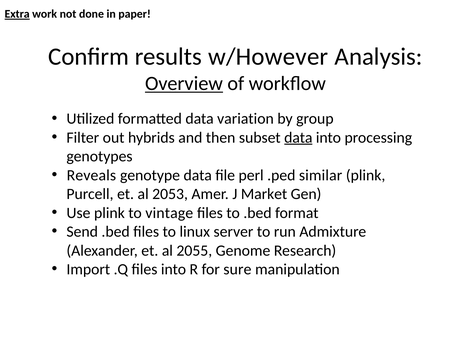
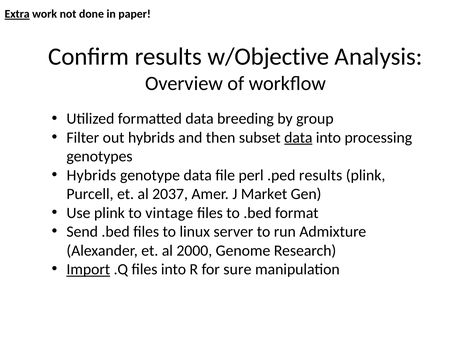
w/However: w/However -> w/Objective (268, 57)
Overview underline: present -> none (184, 83)
variation: variation -> breeding (245, 119)
Reveals: Reveals -> Hybrids (91, 175)
.ped similar: similar -> results (321, 175)
2053: 2053 -> 2037 (170, 194)
2055: 2055 -> 2000 (194, 251)
Import underline: none -> present (88, 270)
